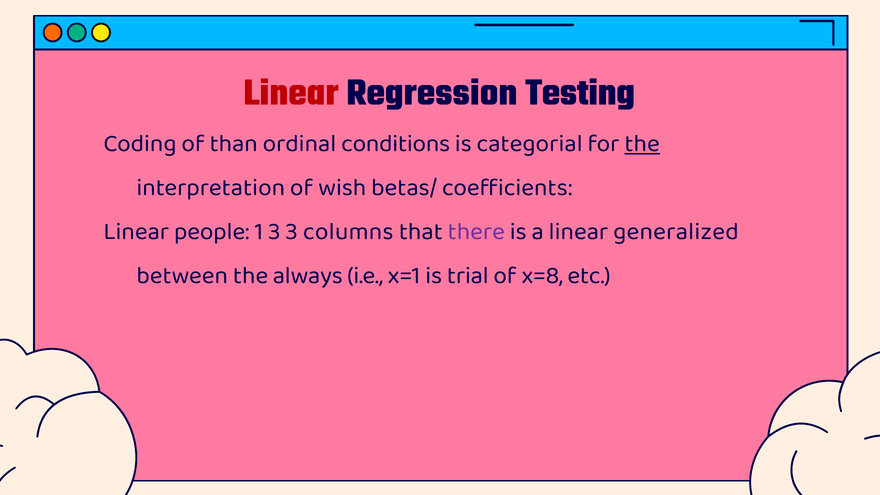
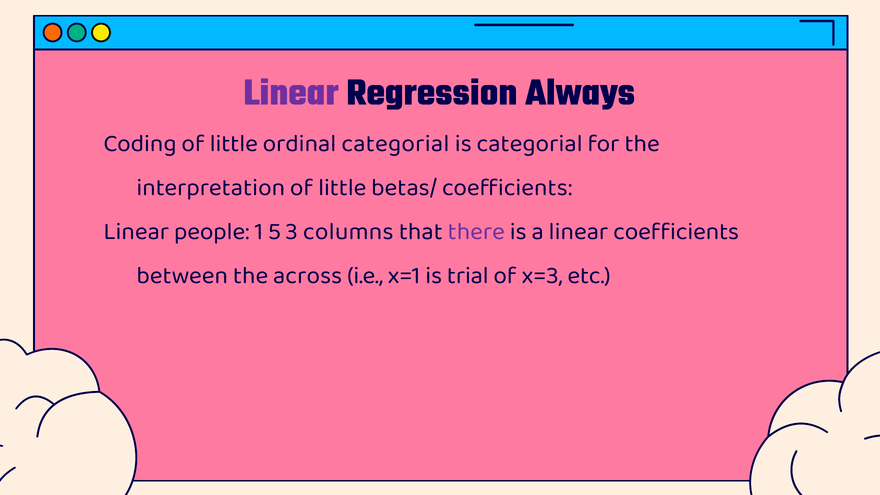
Linear colour: red -> purple (291, 92)
Testing: Testing -> Always (580, 92)
Coding of than: than -> little (234, 143)
ordinal conditions: conditions -> categorial (395, 143)
the underline: present -> none (642, 143)
interpretation of wish: wish -> little (342, 187)
1 3: 3 -> 5 (274, 231)
linear generalized: generalized -> coefficients (676, 231)
always: always -> across (308, 275)
x=8: x=8 -> x=3 (542, 275)
